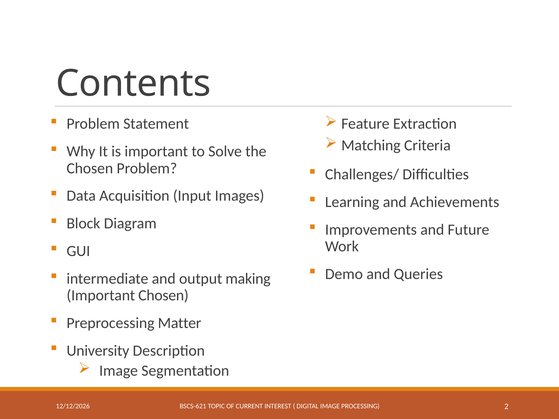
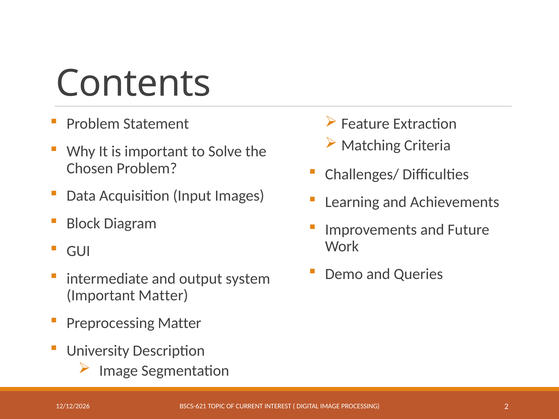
making: making -> system (248, 279)
Important Chosen: Chosen -> Matter (163, 296)
